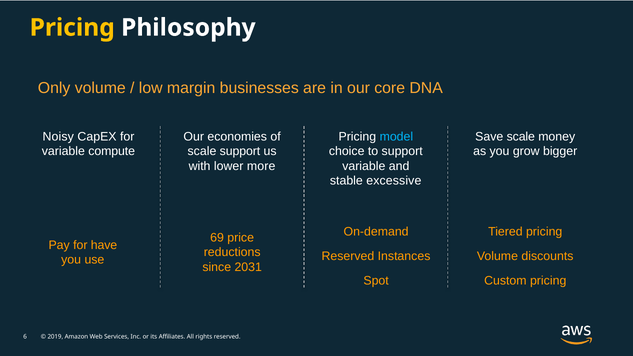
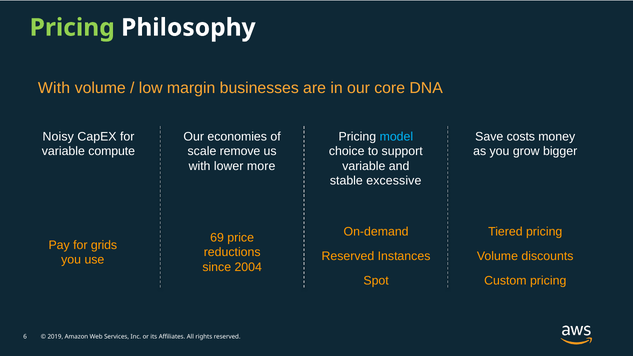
Pricing colour: yellow -> light green (72, 28)
Only: Only -> With (54, 88)
Save scale: scale -> costs (521, 136)
scale support: support -> remove (240, 151)
have: have -> grids (104, 245)
2031: 2031 -> 2004 (248, 267)
